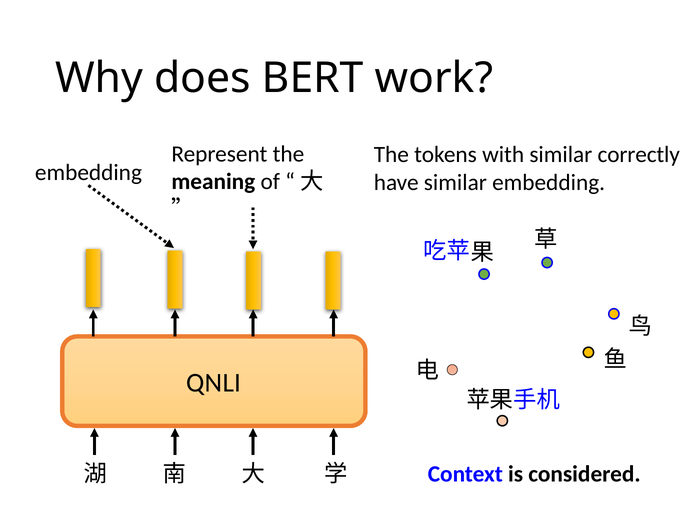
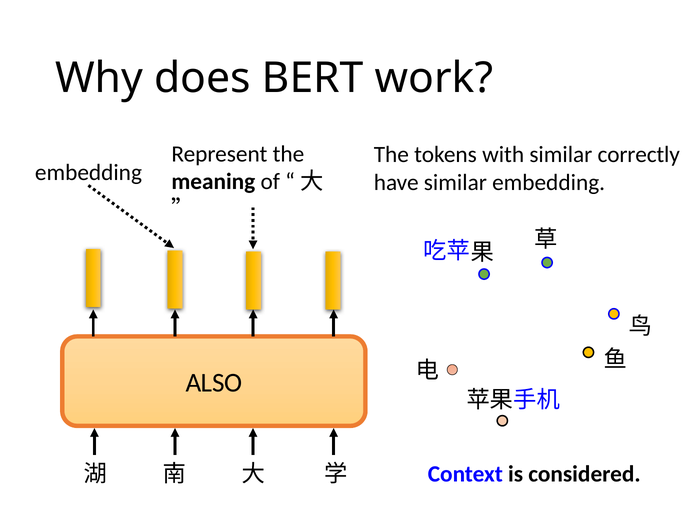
QNLI: QNLI -> ALSO (214, 383)
